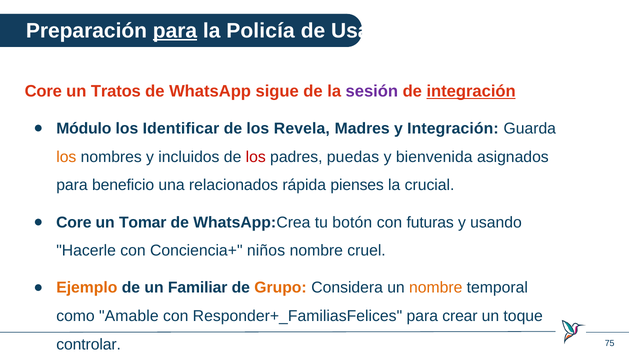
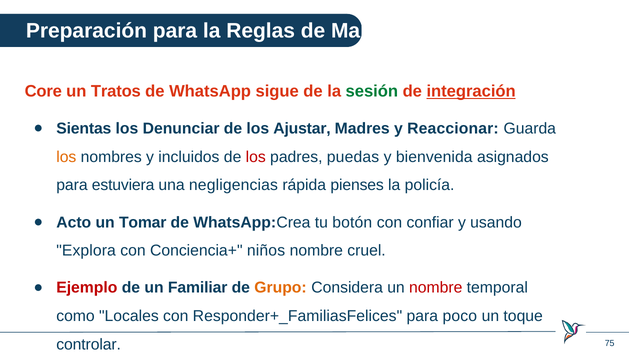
para underline: present -> none (175, 31)
Policía: Policía -> Reglas (261, 31)
Usar: Usar -> Mala (354, 31)
sesión colour: purple -> green (372, 91)
Módulo: Módulo -> Sientas (84, 129)
Identificar: Identificar -> Denunciar (181, 129)
Revela: Revela -> Ajustar (302, 129)
y Integración: Integración -> Reaccionar (453, 129)
beneficio: beneficio -> estuviera (123, 185)
relacionados: relacionados -> negligencias (233, 185)
crucial: crucial -> policía (430, 185)
Core: Core -> Acto (74, 222)
futuras: futuras -> confiar (430, 222)
Hacerle: Hacerle -> Explora (86, 251)
Ejemplo colour: orange -> red (87, 288)
nombre colour: orange -> red (436, 288)
Amable: Amable -> Locales (129, 316)
crear: crear -> poco (460, 316)
